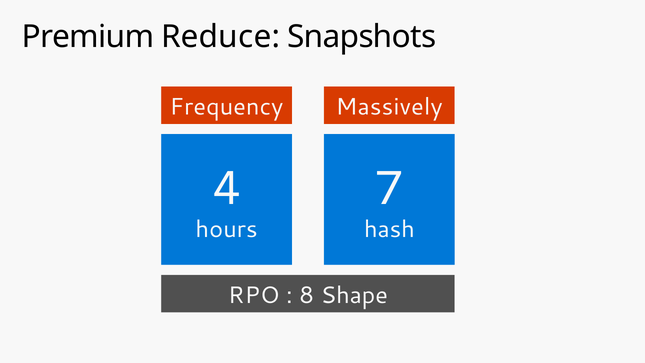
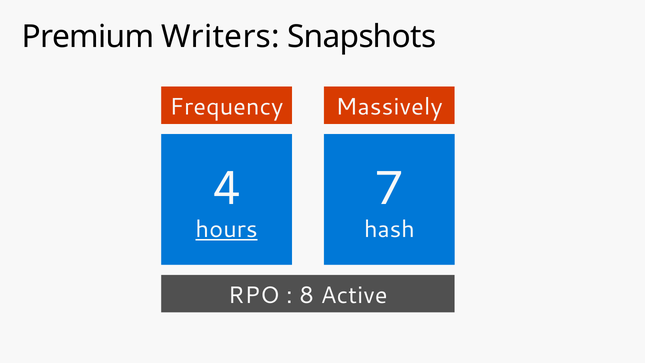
Reduce: Reduce -> Writers (220, 37)
hours underline: none -> present (227, 229)
Shape: Shape -> Active (354, 295)
